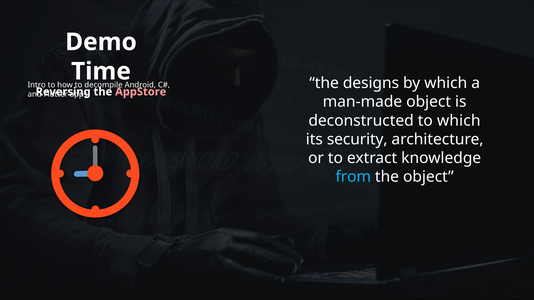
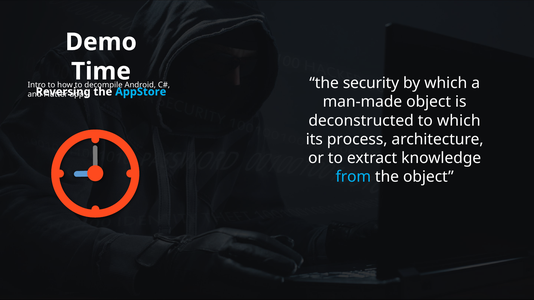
designs: designs -> security (371, 83)
AppStore colour: pink -> light blue (141, 92)
security: security -> process (357, 139)
